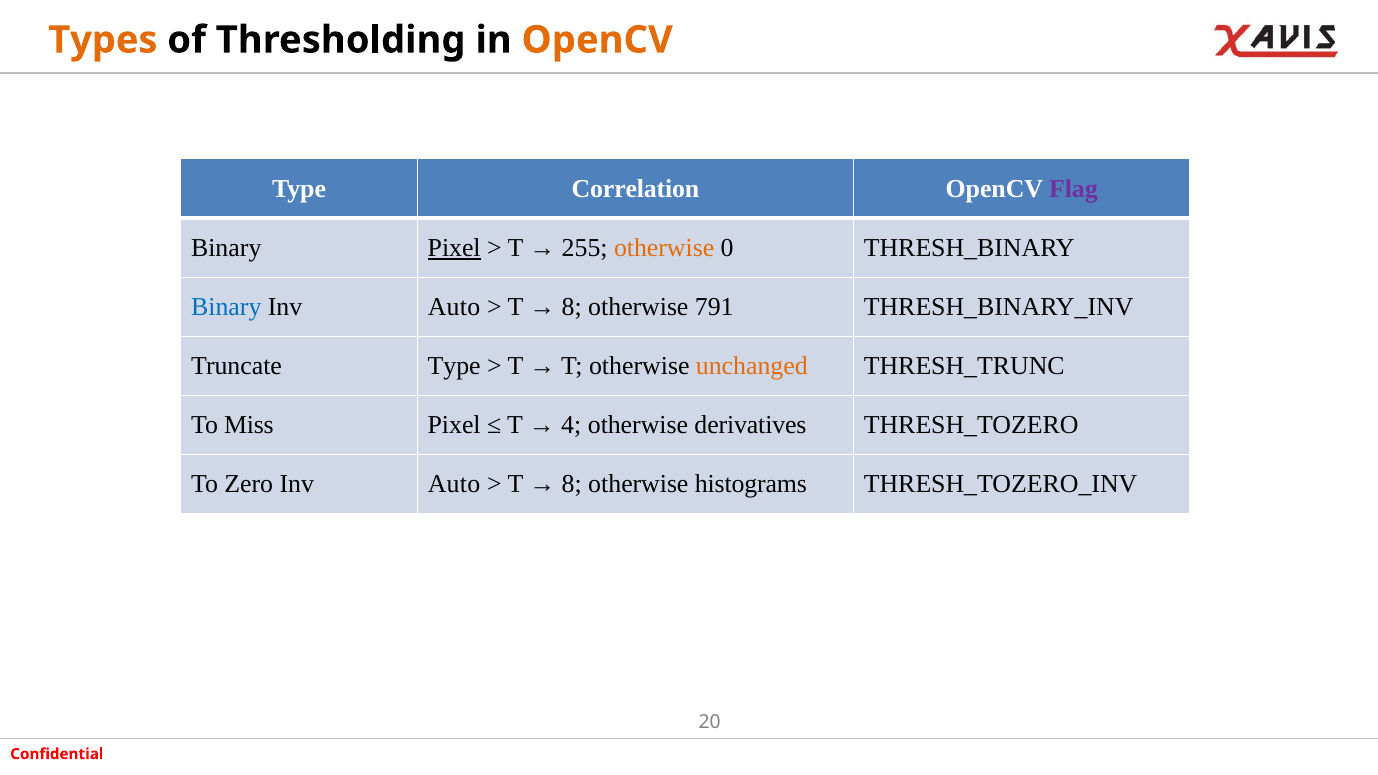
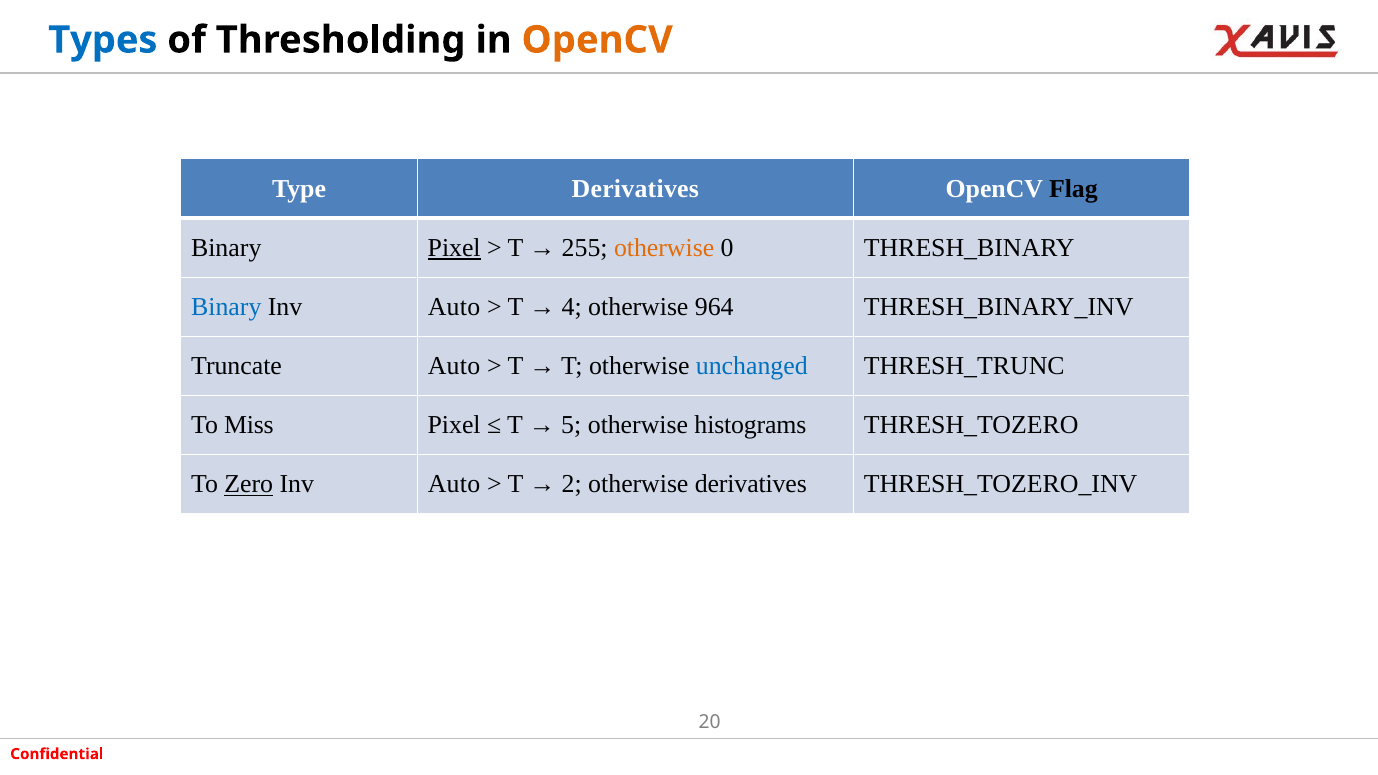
Types colour: orange -> blue (103, 40)
Type Correlation: Correlation -> Derivatives (635, 189)
Flag colour: purple -> black (1073, 189)
8: 8 -> 4 (572, 307)
791: 791 -> 964 (714, 307)
Truncate Type: Type -> Auto (454, 366)
unchanged colour: orange -> blue (752, 366)
4: 4 -> 5 (571, 425)
derivatives: derivatives -> histograms (750, 425)
Zero underline: none -> present (249, 484)
8: 8 -> 2 (572, 484)
otherwise histograms: histograms -> derivatives (751, 484)
